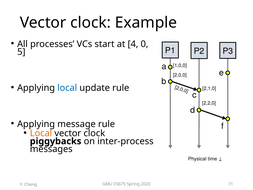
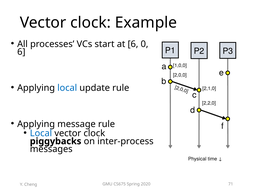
at 4: 4 -> 6 (133, 44)
5: 5 -> 6 (21, 52)
Local colour: orange -> blue (41, 133)
